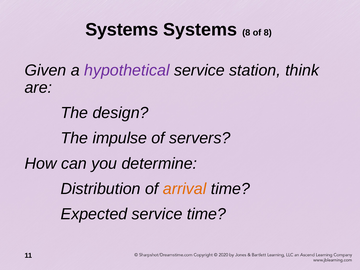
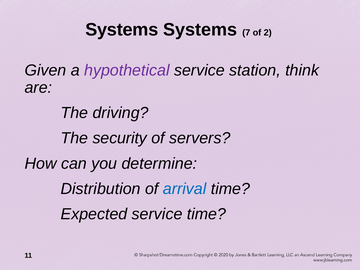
Systems 8: 8 -> 7 (246, 33)
of 8: 8 -> 2 (268, 33)
design: design -> driving (121, 113)
impulse: impulse -> security (120, 138)
arrival colour: orange -> blue (185, 189)
